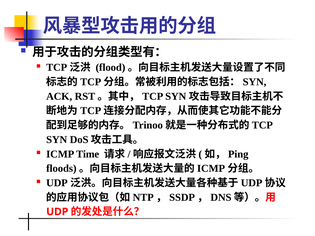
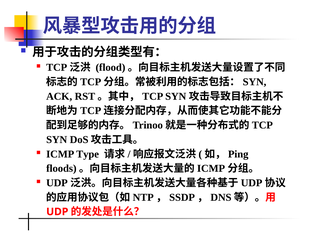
Time: Time -> Type (88, 154)
